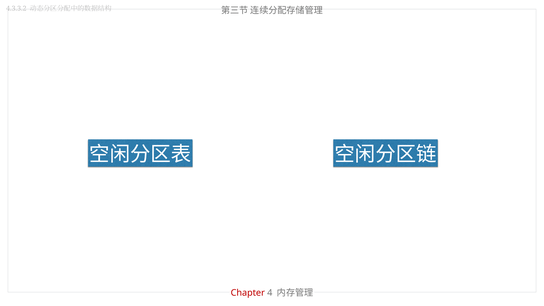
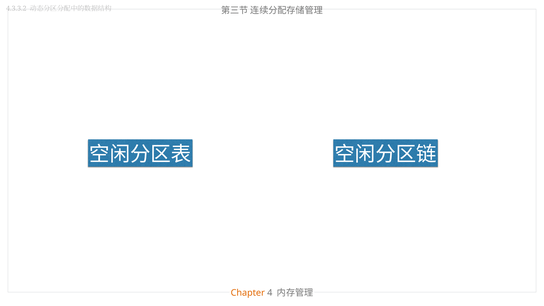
Chapter colour: red -> orange (248, 293)
